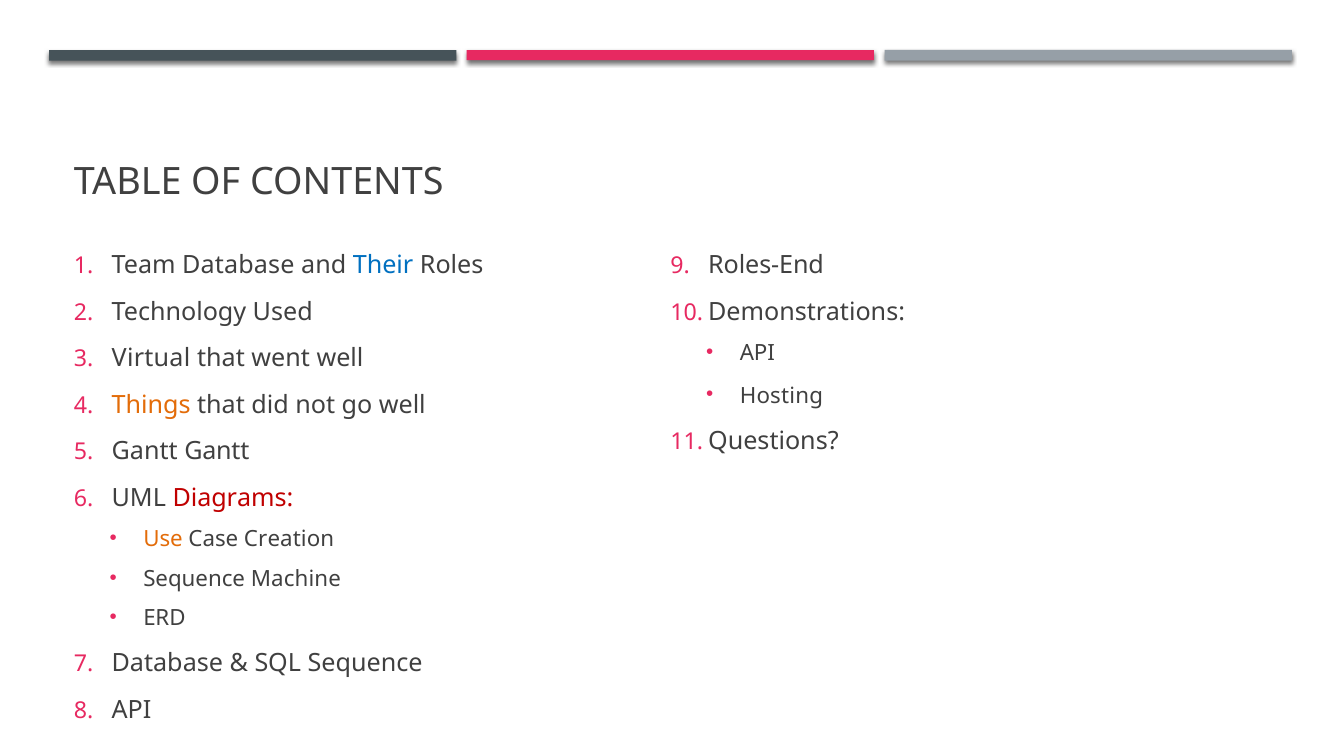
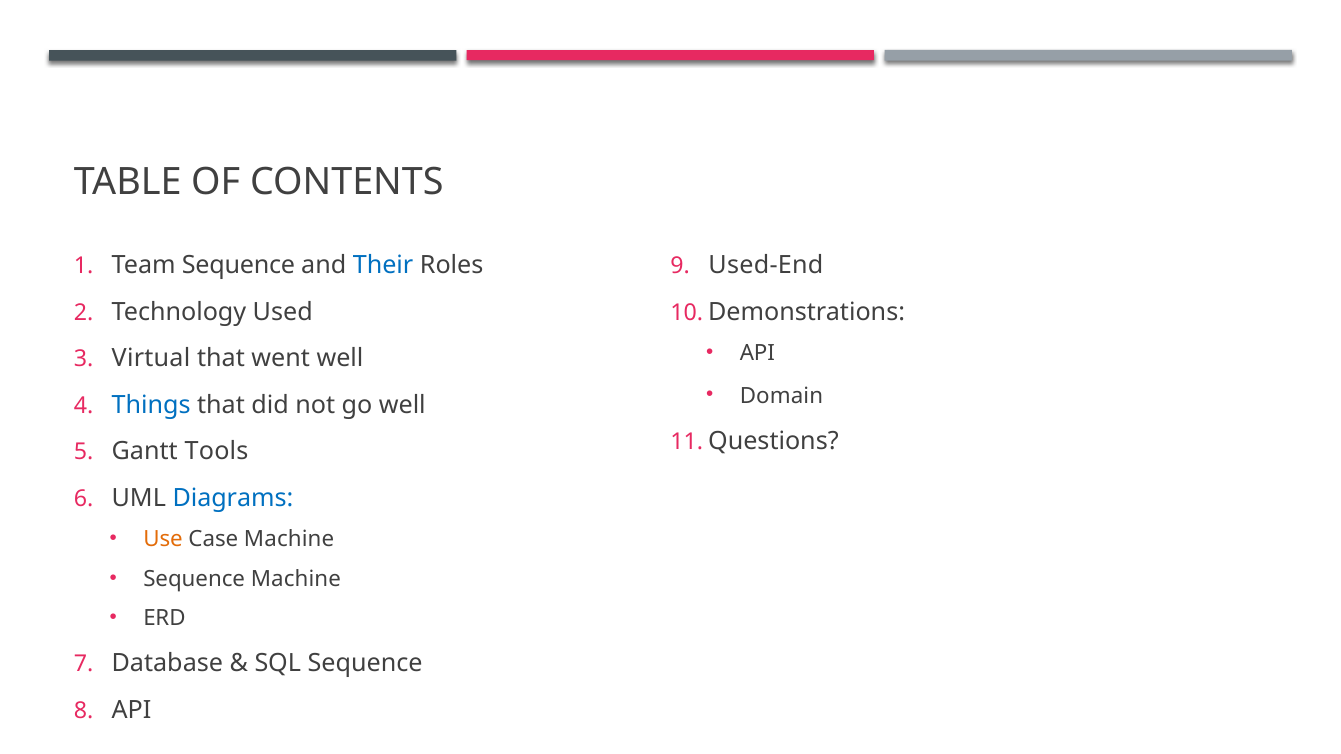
Team Database: Database -> Sequence (238, 265)
Roles-End: Roles-End -> Used-End (766, 265)
Hosting: Hosting -> Domain (781, 396)
Things colour: orange -> blue (151, 405)
Gantt Gantt: Gantt -> Tools (217, 452)
Diagrams colour: red -> blue (233, 498)
Case Creation: Creation -> Machine (289, 539)
